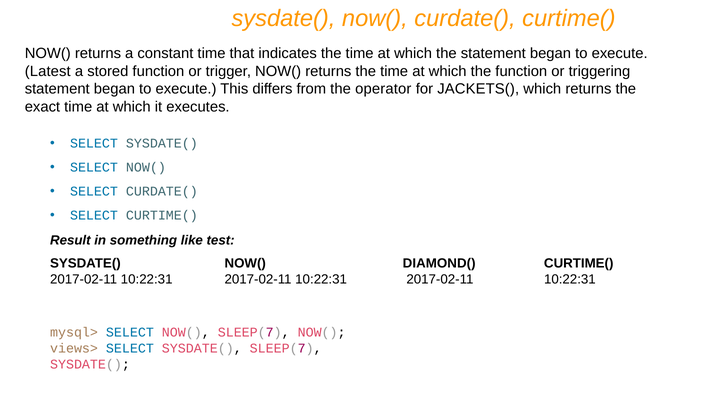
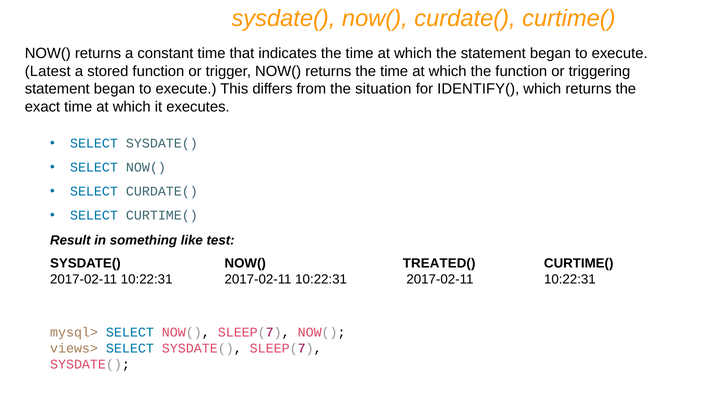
operator: operator -> situation (383, 89)
JACKETS(: JACKETS( -> IDENTIFY( (478, 89)
DIAMOND(: DIAMOND( -> TREATED( (439, 264)
